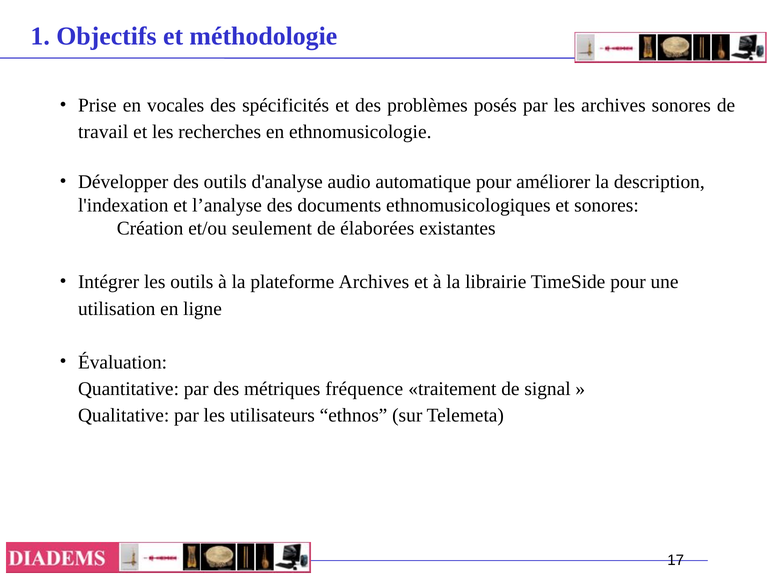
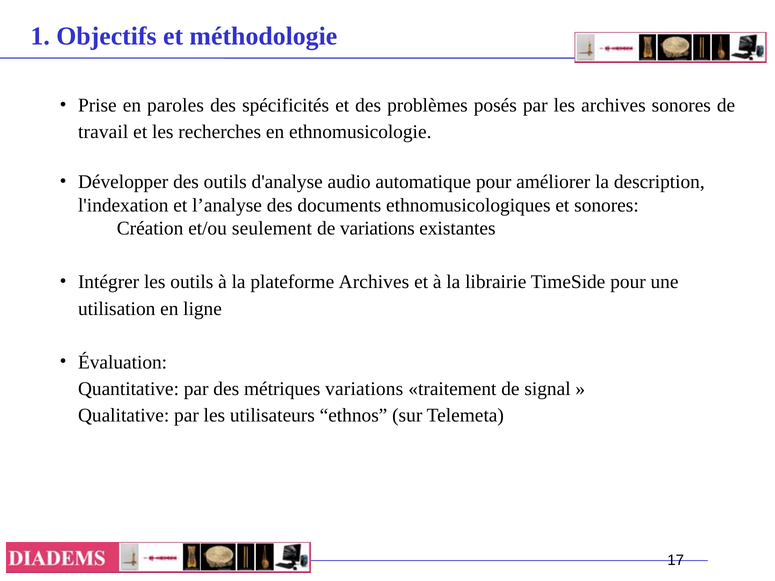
vocales: vocales -> paroles (176, 105)
de élaborées: élaborées -> variations (377, 229)
métriques fréquence: fréquence -> variations (364, 389)
